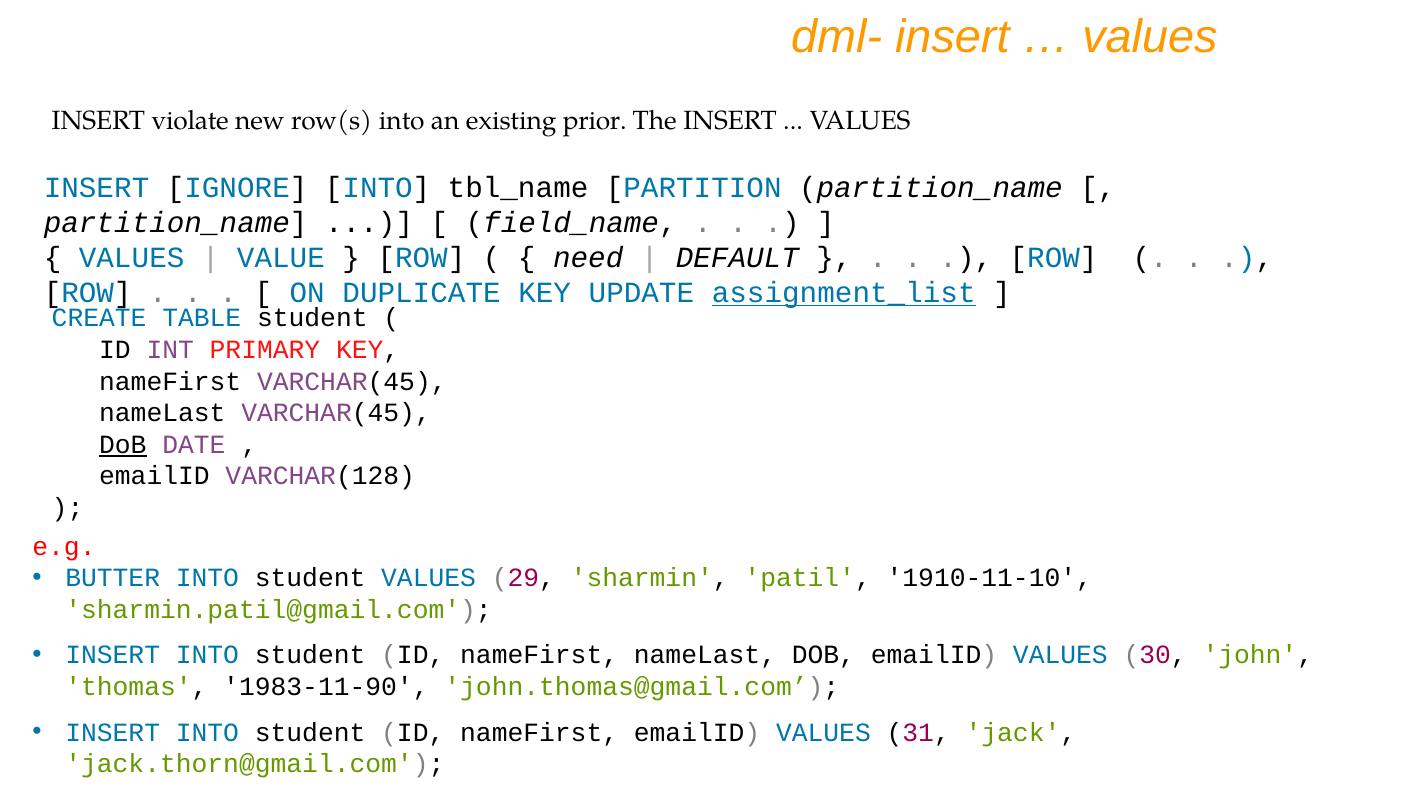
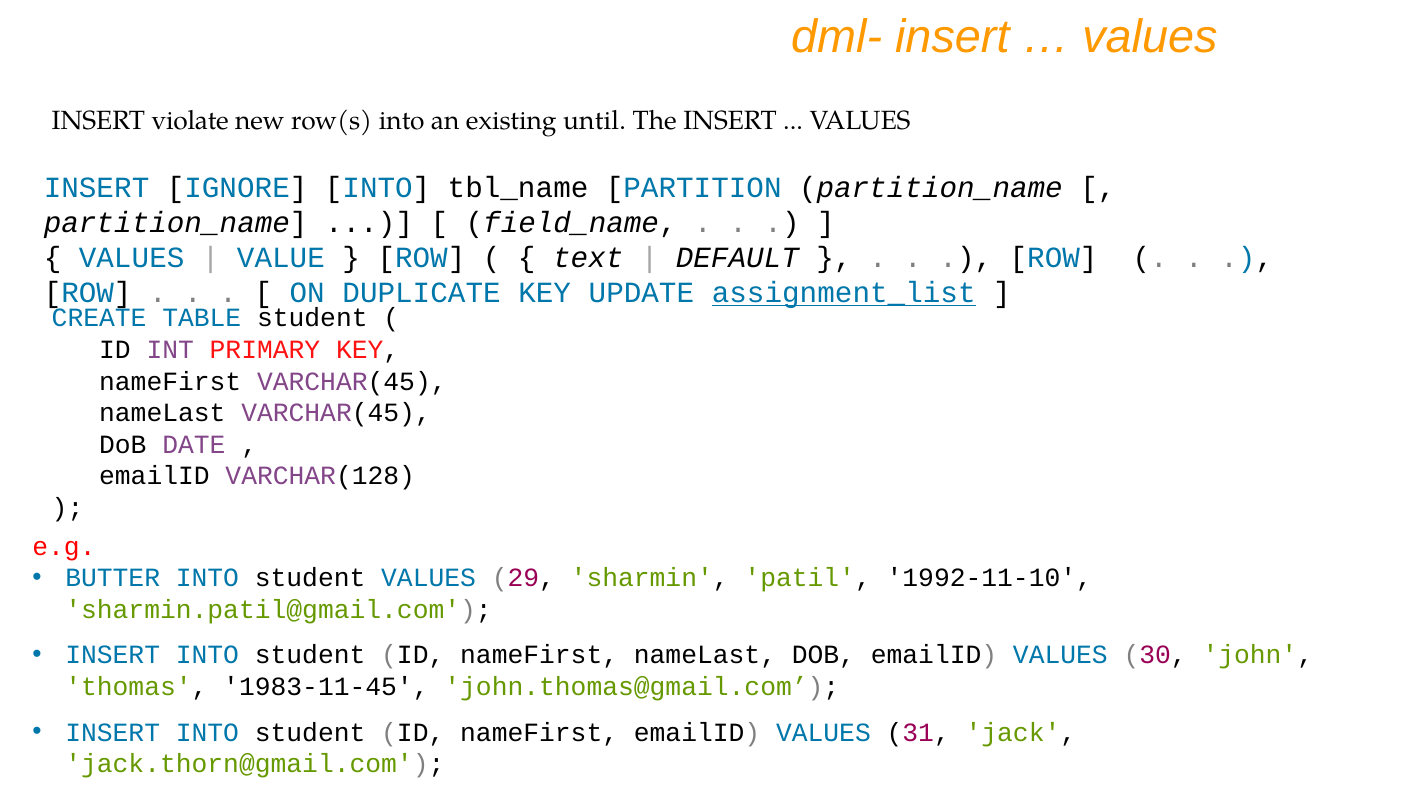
prior: prior -> until (595, 121)
need: need -> text (588, 258)
DoB underline: present -> none (123, 445)
1910-11-10: 1910-11-10 -> 1992-11-10 (989, 578)
1983-11-90: 1983-11-90 -> 1983-11-45 (326, 687)
